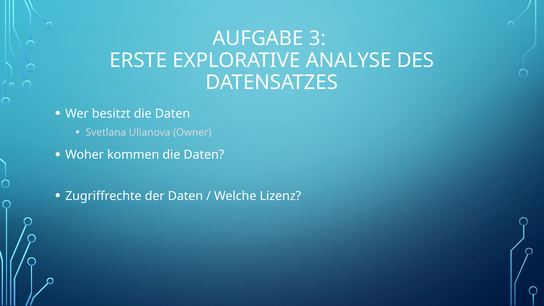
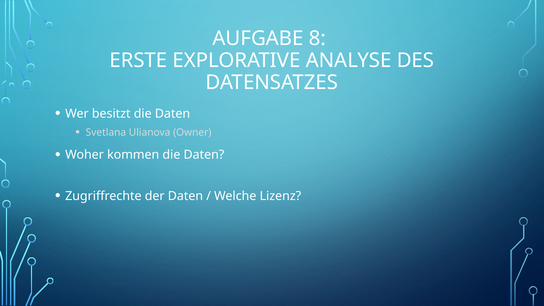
3: 3 -> 8 (317, 38)
